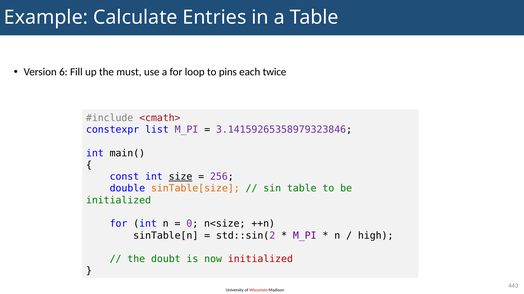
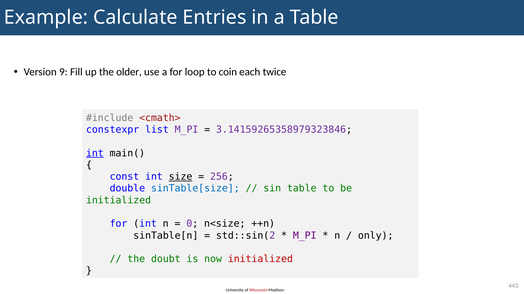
6: 6 -> 9 (63, 72)
must: must -> older (129, 72)
pins: pins -> coin (228, 72)
int underline: none -> present (95, 154)
sinTable[size colour: orange -> blue (195, 189)
high: high -> only (376, 236)
